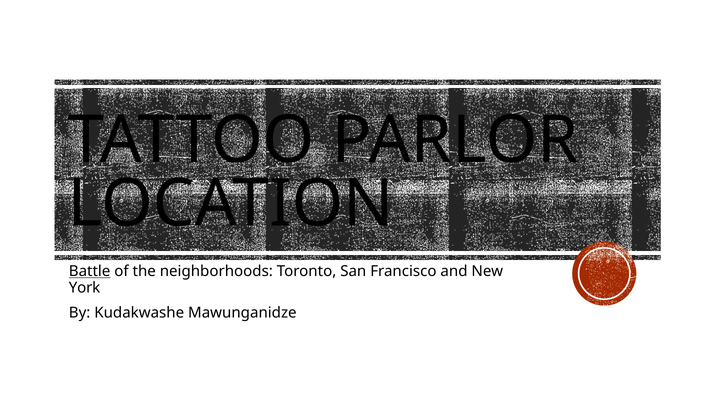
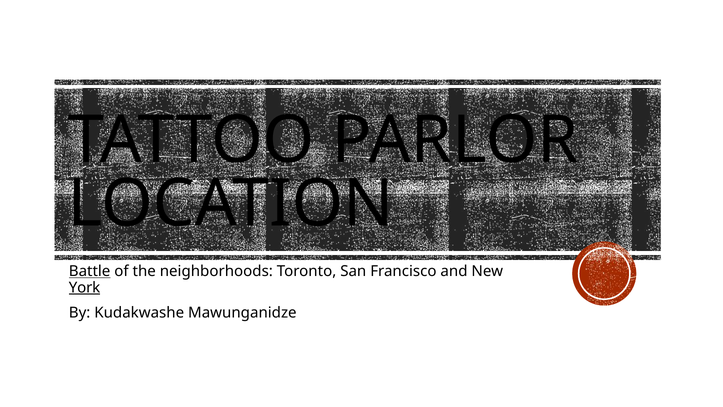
York underline: none -> present (85, 287)
